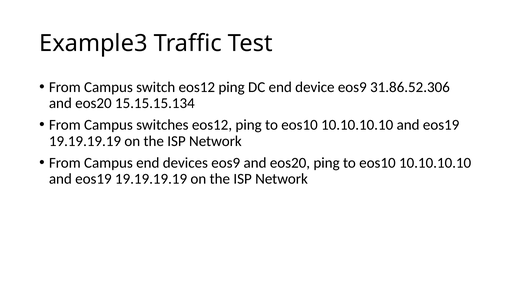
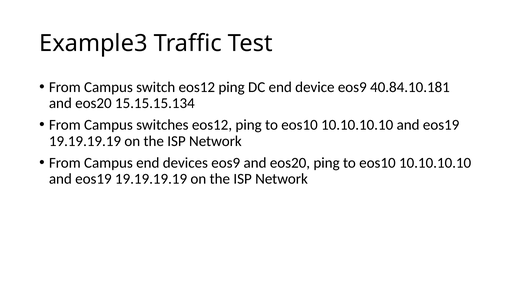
31.86.52.306: 31.86.52.306 -> 40.84.10.181 (410, 87)
